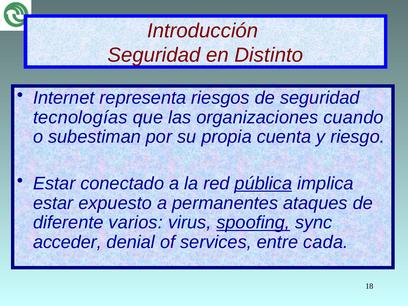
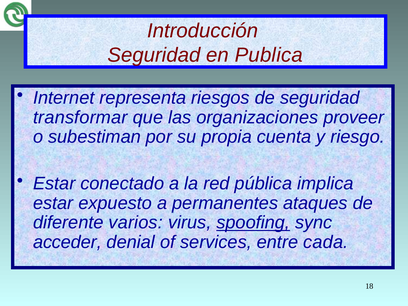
Distinto: Distinto -> Publica (269, 55)
tecnologías: tecnologías -> transformar (80, 117)
cuando: cuando -> proveer (354, 117)
pública underline: present -> none (263, 183)
